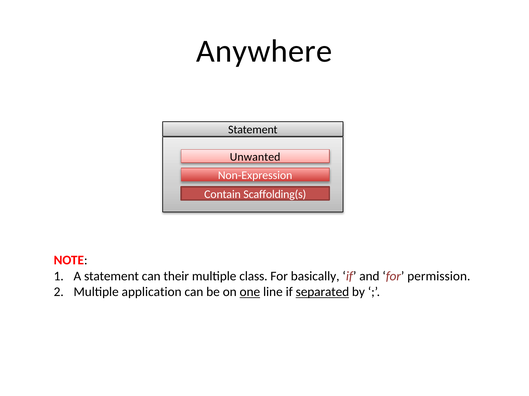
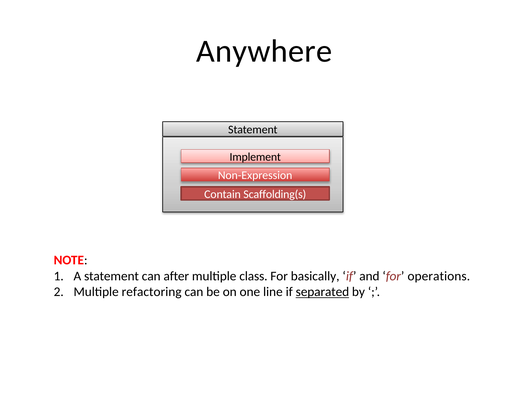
Unwanted: Unwanted -> Implement (255, 157)
their: their -> after (176, 277)
permission: permission -> operations (439, 277)
application: application -> refactoring (152, 292)
one underline: present -> none (250, 292)
